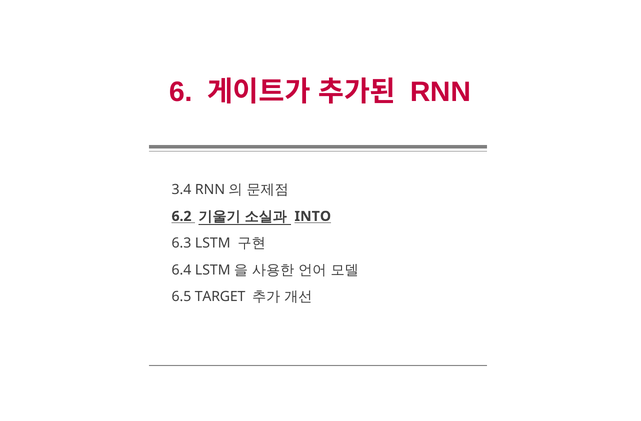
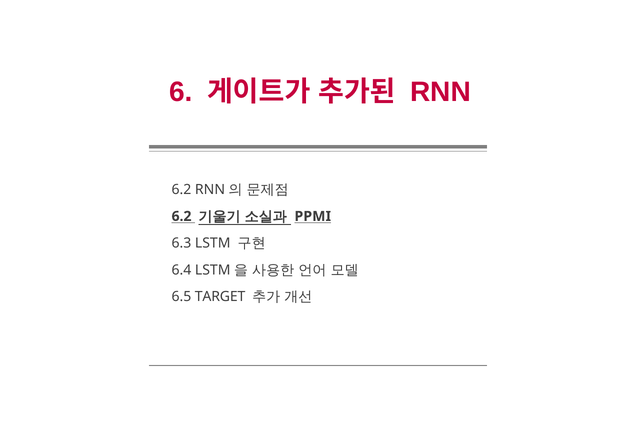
3.4: 3.4 -> 6.2 (181, 189)
INTO: INTO -> PPMI (313, 216)
